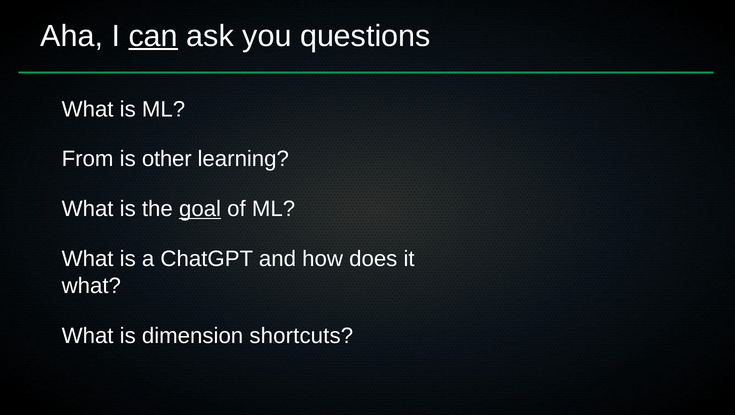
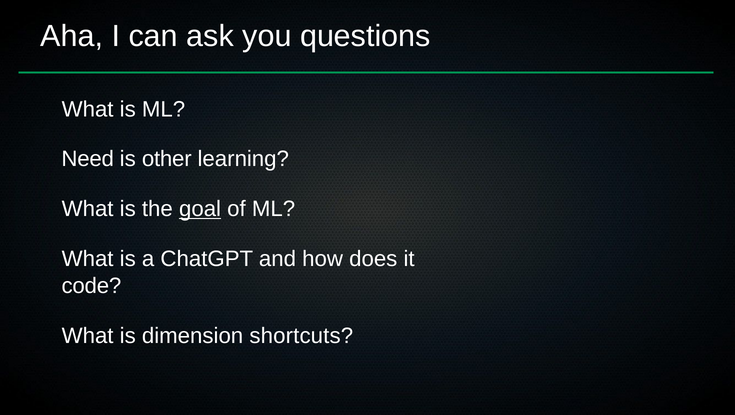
can underline: present -> none (153, 36)
From: From -> Need (88, 159)
what: what -> code (91, 285)
